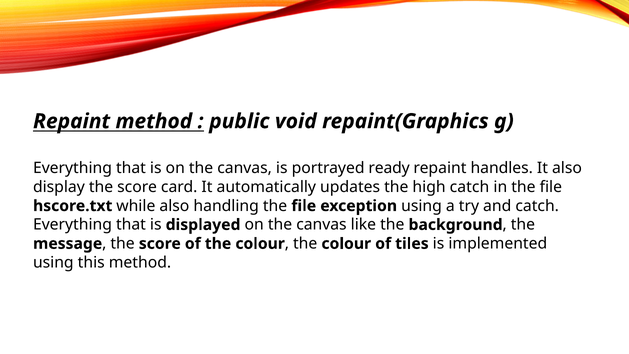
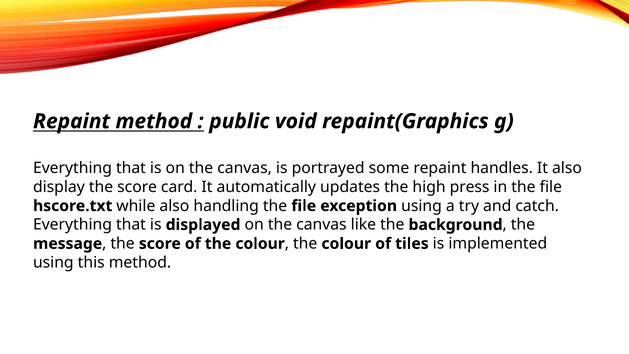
ready: ready -> some (389, 168)
high catch: catch -> press (470, 187)
